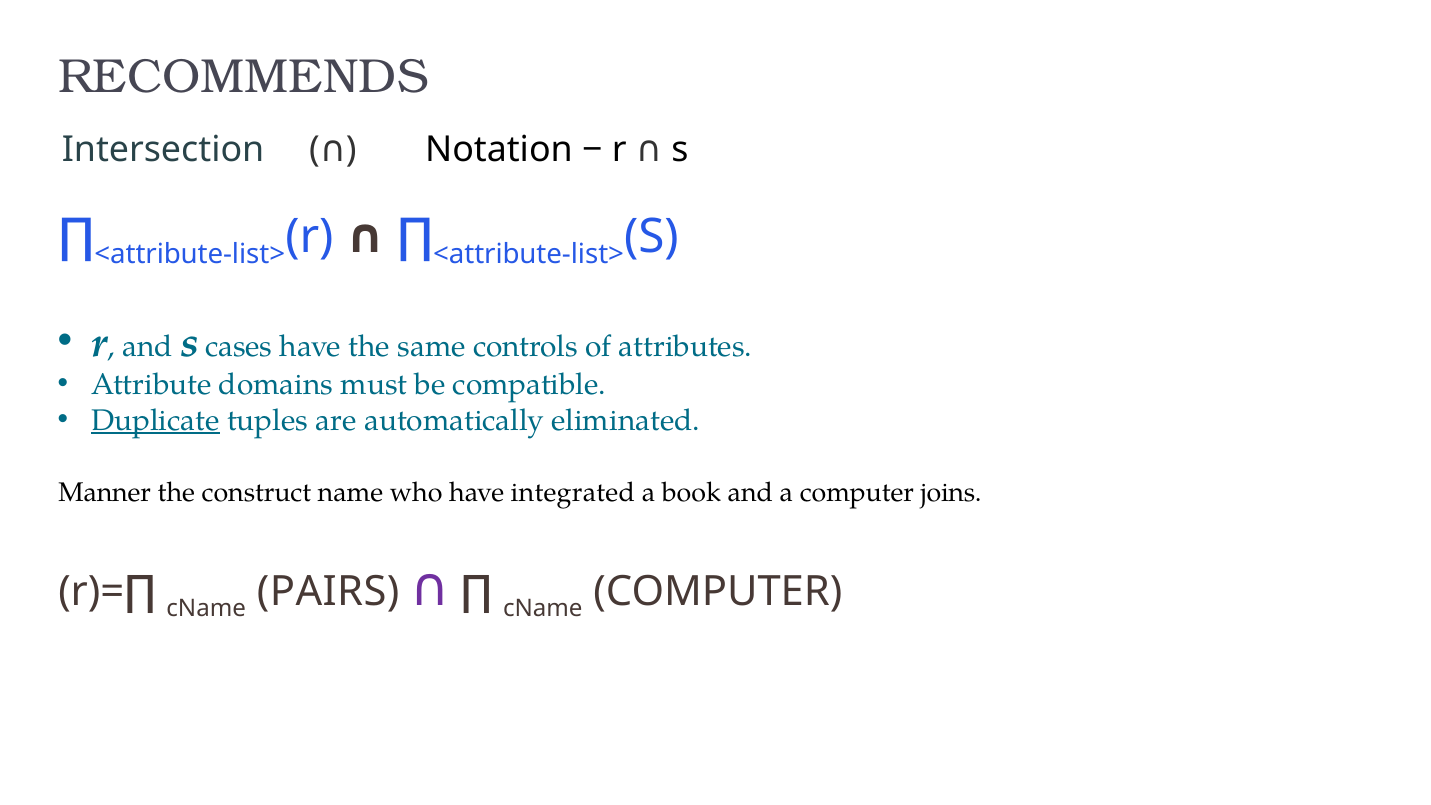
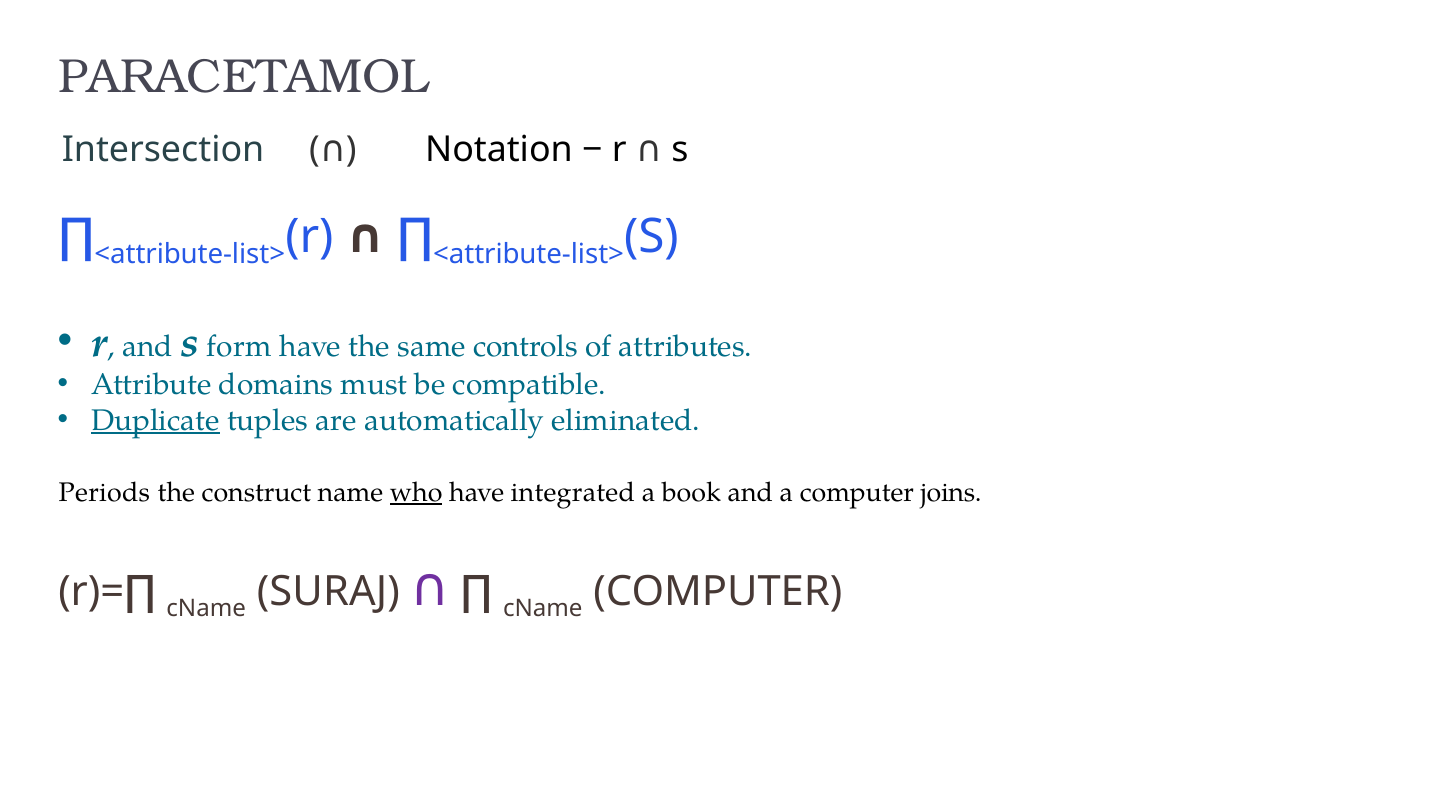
RECOMMENDS: RECOMMENDS -> PARACETAMOL (244, 77)
cases: cases -> form (239, 346)
Manner: Manner -> Periods (104, 492)
who underline: none -> present (416, 492)
PAIRS: PAIRS -> SURAJ (328, 592)
